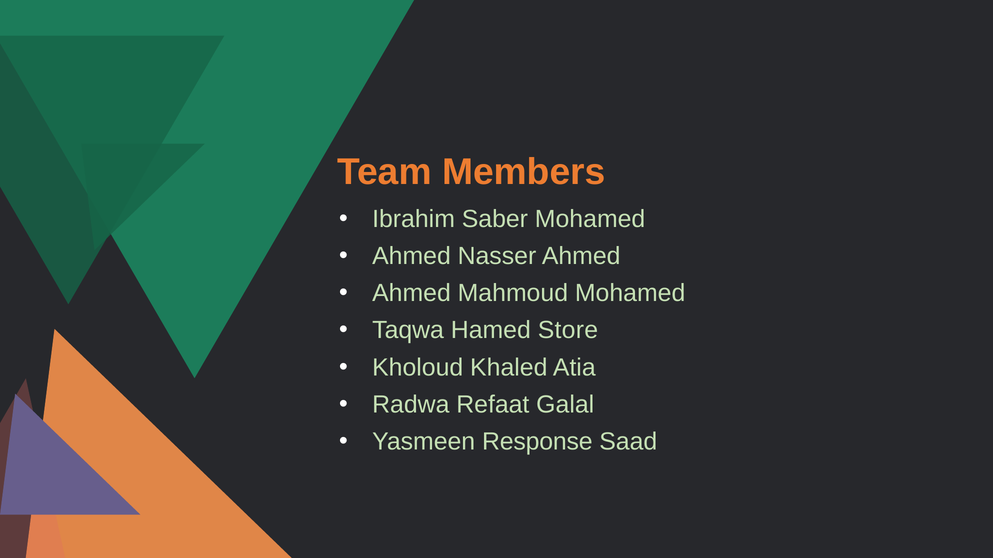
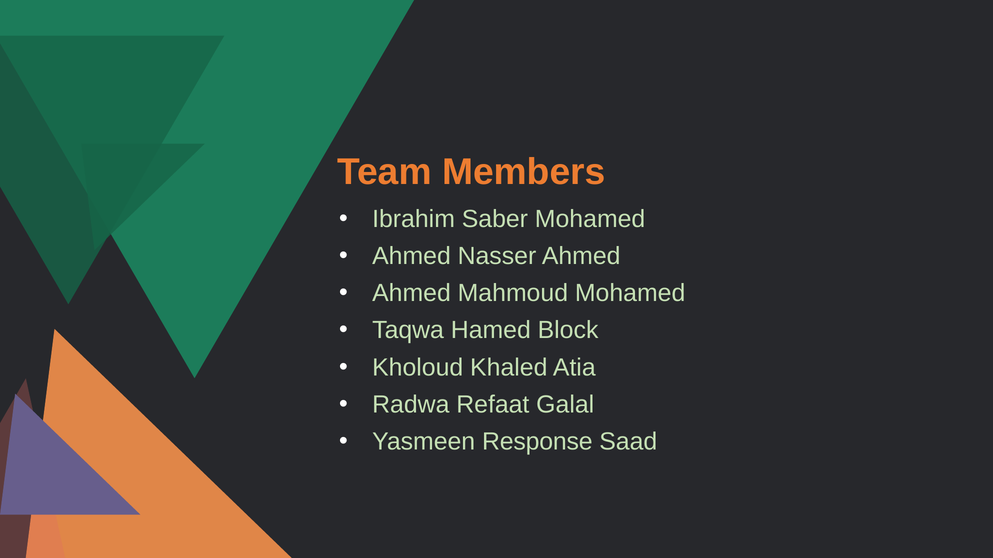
Store: Store -> Block (568, 331)
